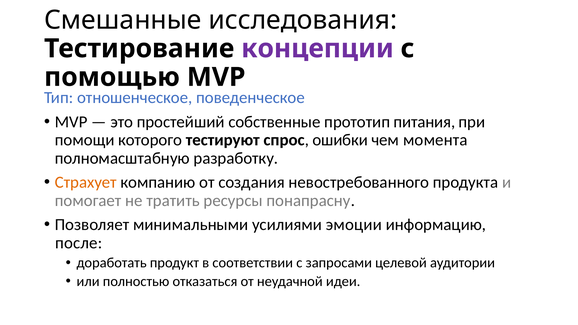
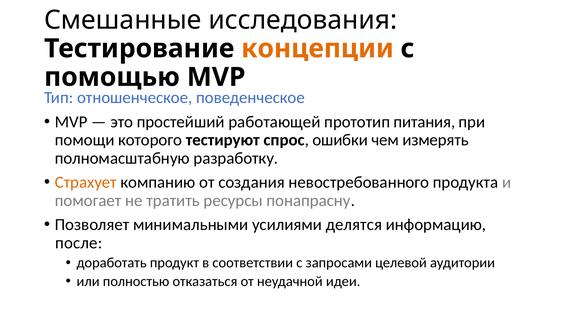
концепции colour: purple -> orange (318, 49)
собственные: собственные -> работающей (274, 122)
момента: момента -> измерять (436, 140)
эмоции: эмоции -> делятся (354, 225)
